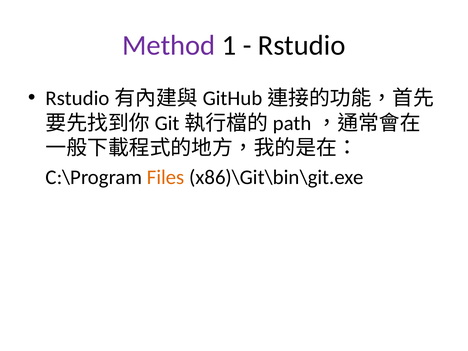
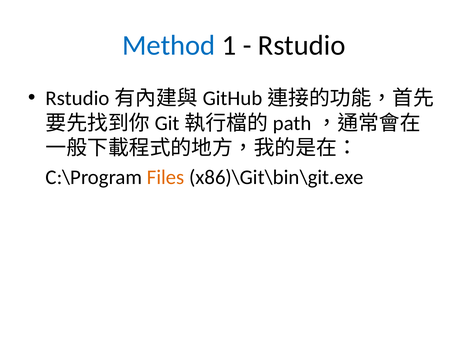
Method colour: purple -> blue (169, 45)
